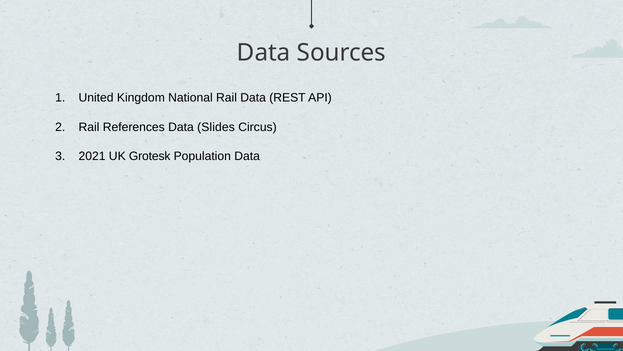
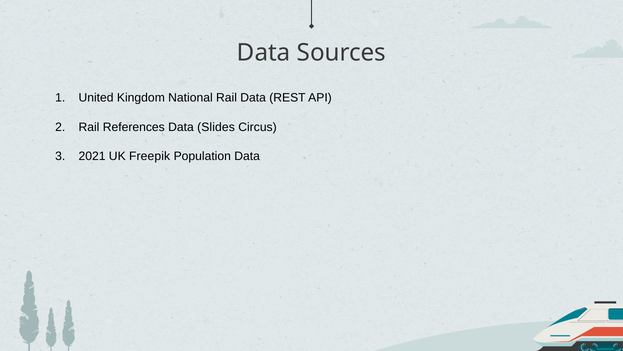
Grotesk: Grotesk -> Freepik (150, 156)
